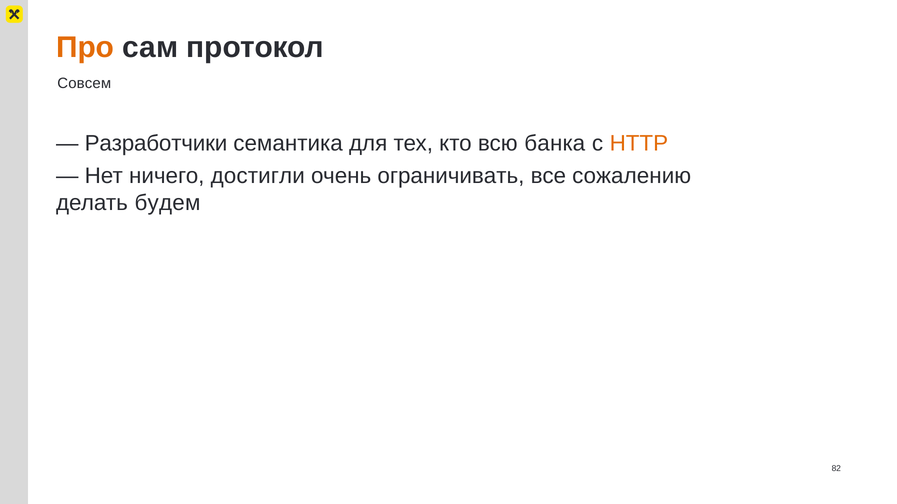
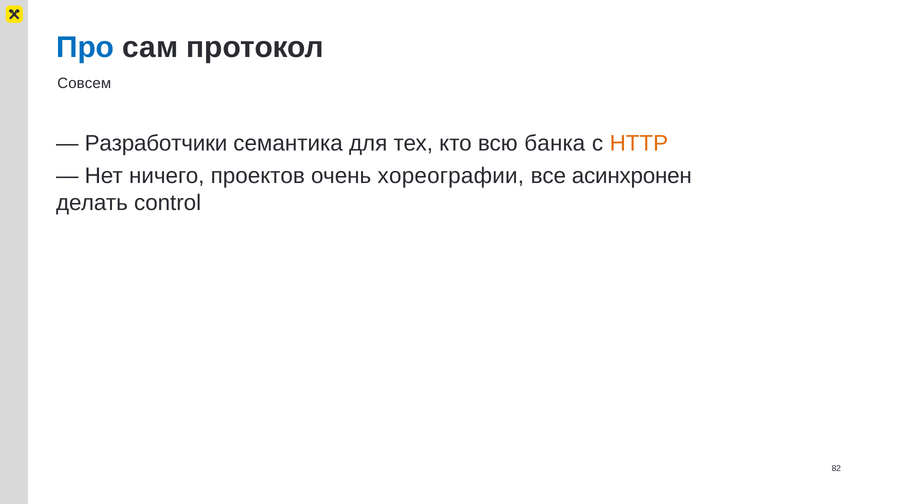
Про colour: orange -> blue (85, 47)
достигли: достигли -> проектов (258, 176)
ограничивать: ограничивать -> хореографии (451, 176)
сожалению: сожалению -> асинхронен (632, 176)
будем: будем -> control (168, 203)
